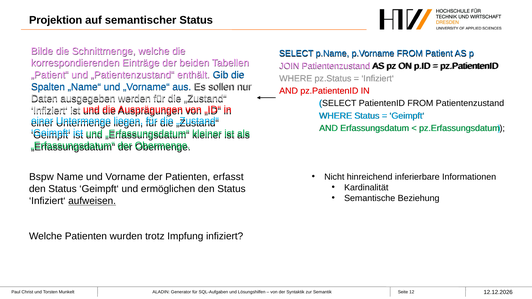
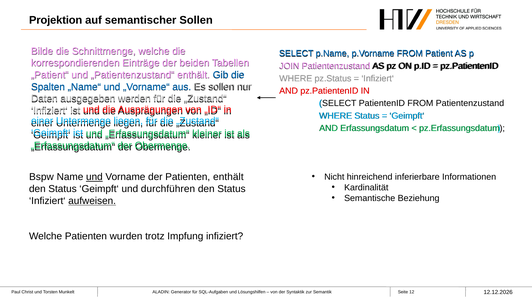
semantischer Status: Status -> Sollen (196, 20)
und underline: none -> present (94, 177)
Patienten erfasst: erfasst -> enthält (228, 177)
ermöglichen: ermöglichen -> durchführen (168, 189)
